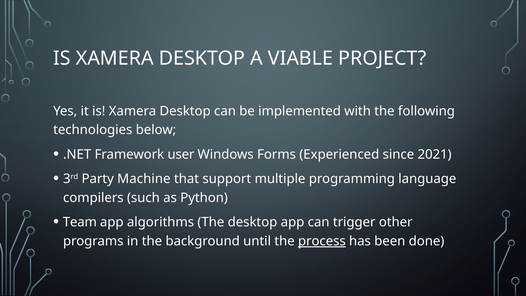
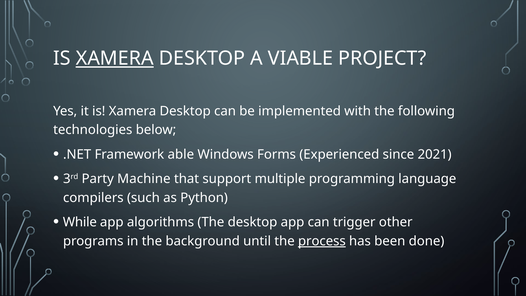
XAMERA underline: none -> present (115, 58)
user: user -> able (181, 154)
Team: Team -> While (80, 222)
